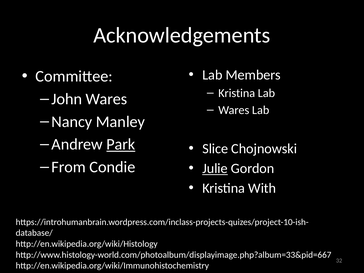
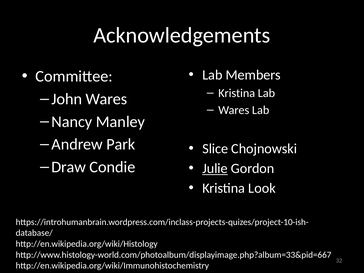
Park underline: present -> none (121, 144)
From: From -> Draw (69, 167)
With: With -> Look (262, 188)
